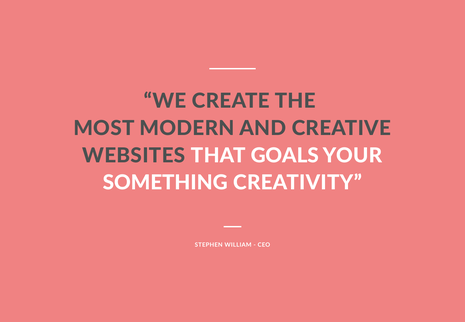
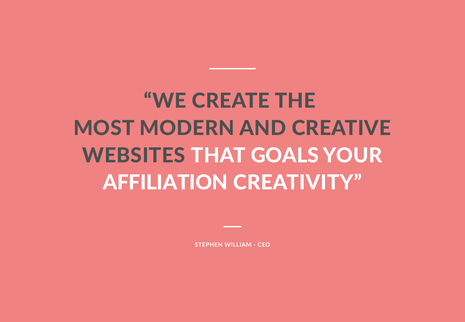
SOMETHING: SOMETHING -> AFFILIATION (165, 183)
